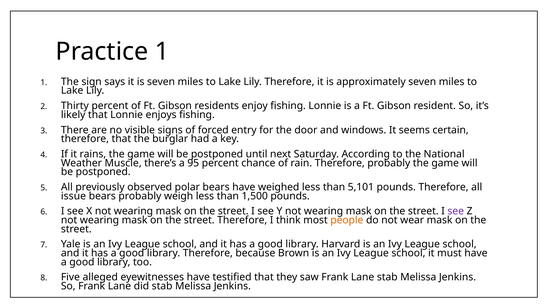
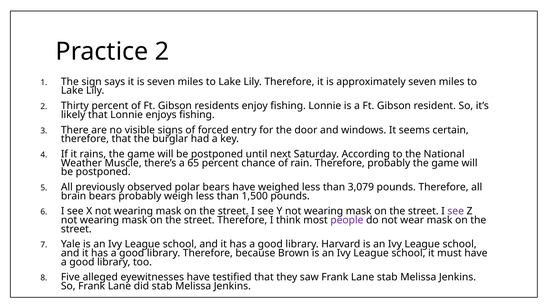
Practice 1: 1 -> 2 (162, 52)
95: 95 -> 65 (193, 163)
5,101: 5,101 -> 3,079 (361, 187)
issue: issue -> brain (74, 196)
people colour: orange -> purple (347, 220)
